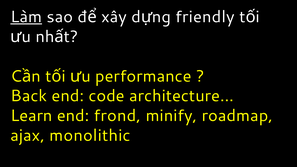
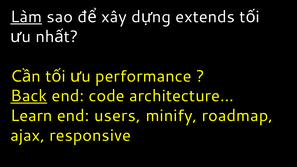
friendly: friendly -> extends (205, 17)
Back underline: none -> present (29, 96)
frond: frond -> users (117, 116)
monolithic: monolithic -> responsive (90, 136)
